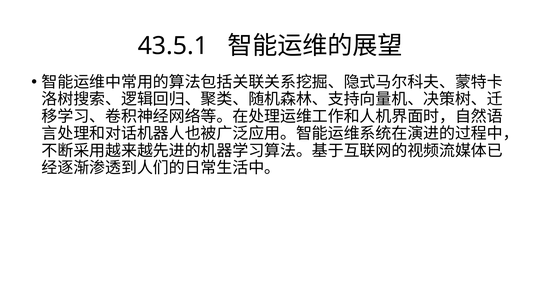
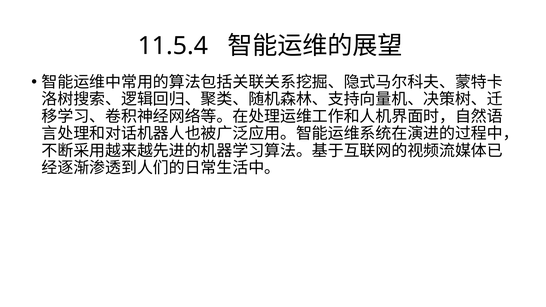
43.5.1: 43.5.1 -> 11.5.4 (173, 46)
